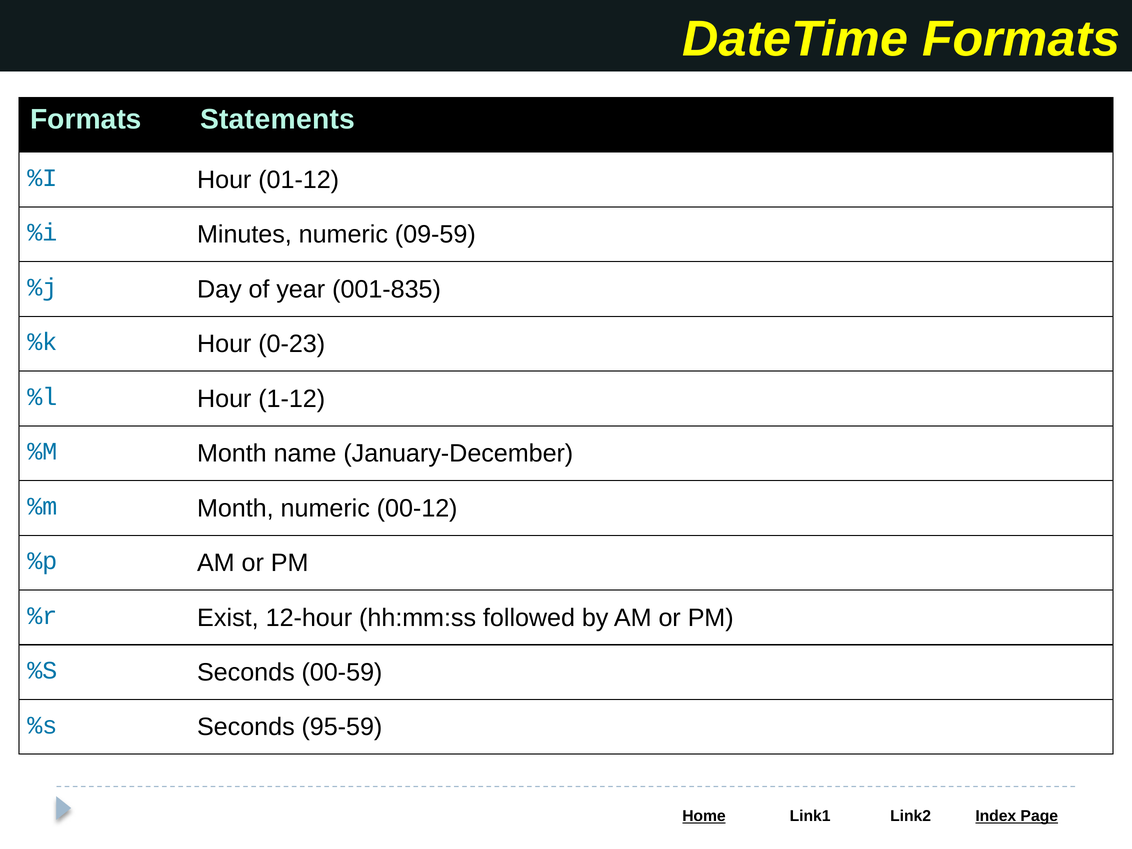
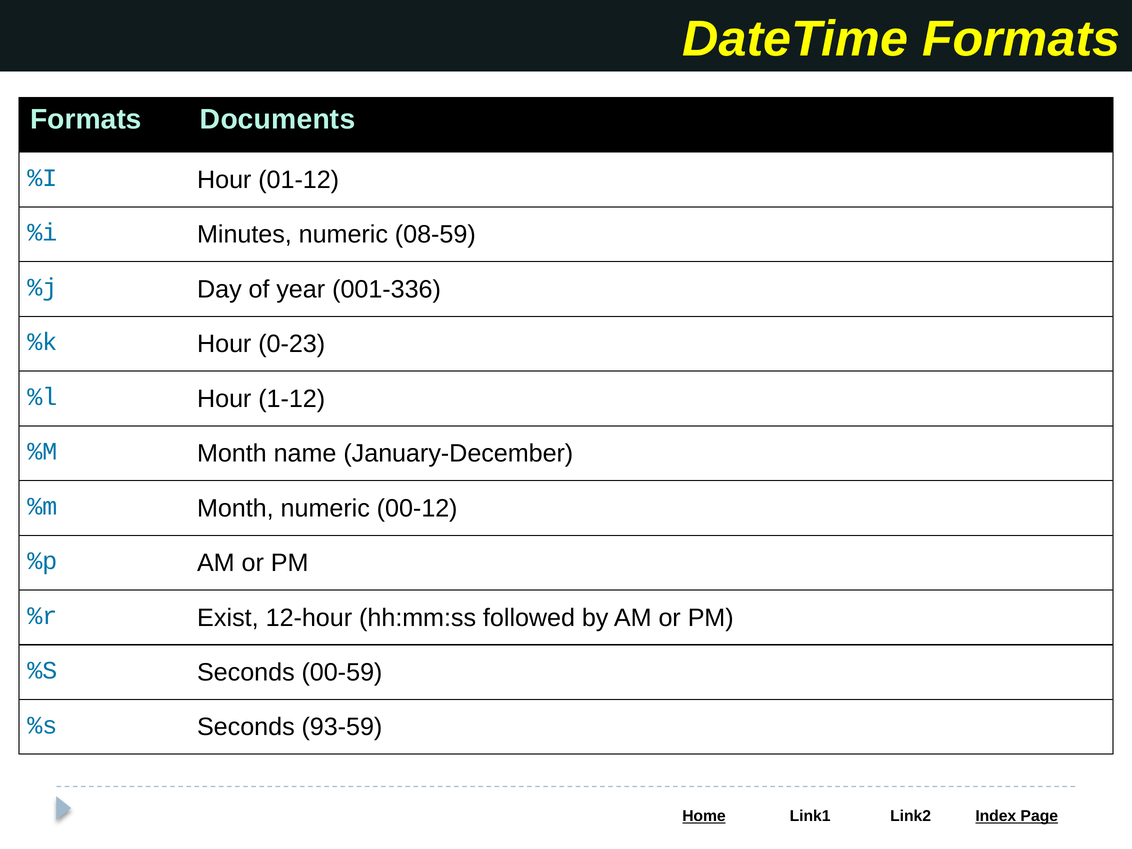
Statements: Statements -> Documents (278, 119)
09-59: 09-59 -> 08-59 (435, 235)
001-835: 001-835 -> 001-336 (387, 289)
95-59: 95-59 -> 93-59 (342, 727)
